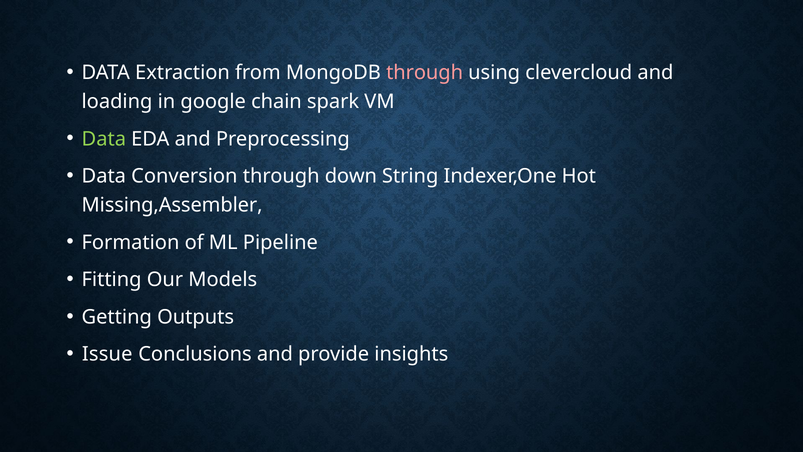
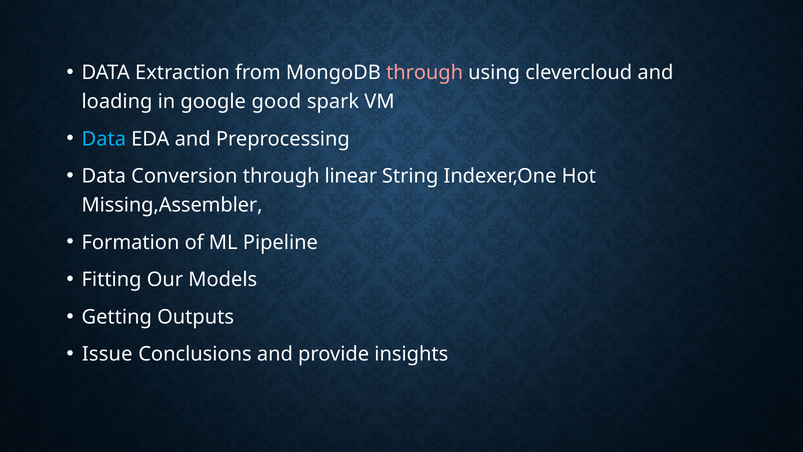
chain: chain -> good (276, 102)
Data colour: light green -> light blue (104, 139)
down: down -> linear (351, 176)
